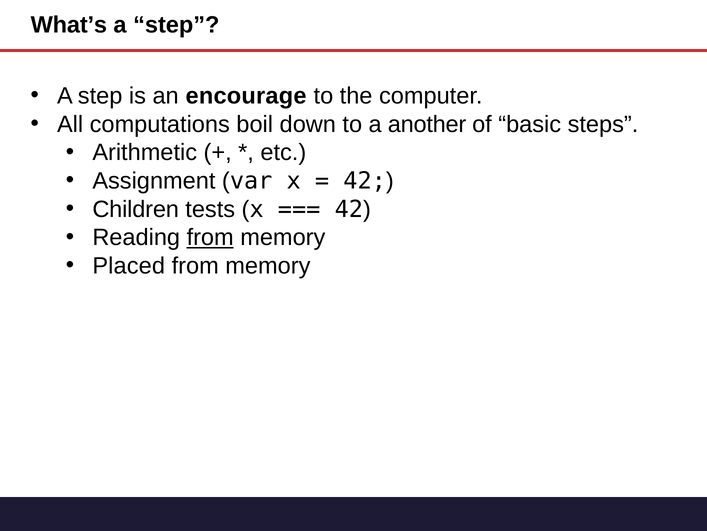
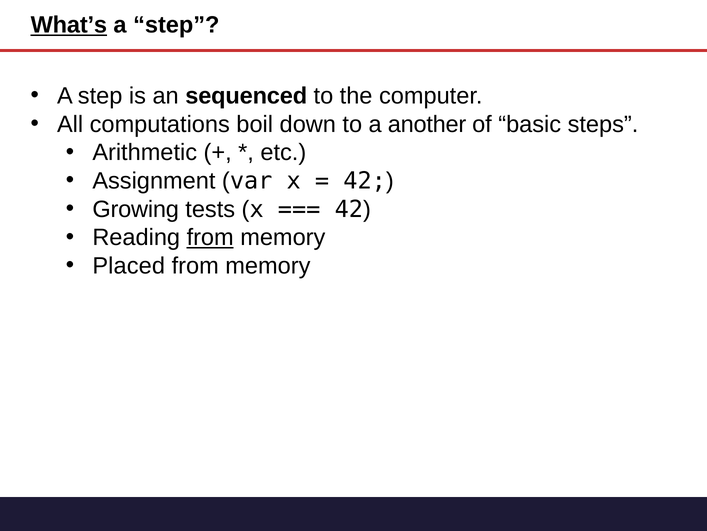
What’s underline: none -> present (69, 25)
encourage: encourage -> sequenced (246, 96)
Children: Children -> Growing (136, 209)
